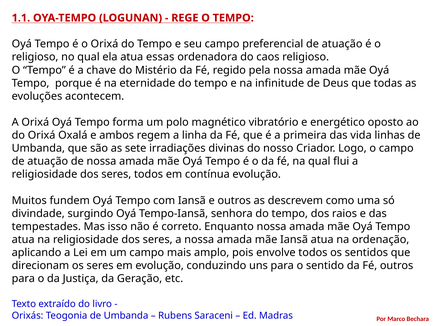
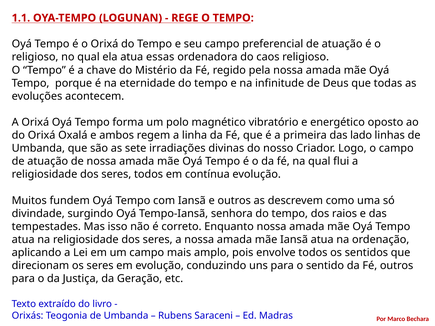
vida: vida -> lado (361, 135)
